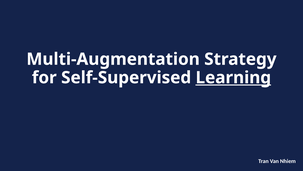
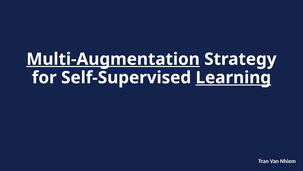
Multi-Augmentation underline: none -> present (113, 59)
